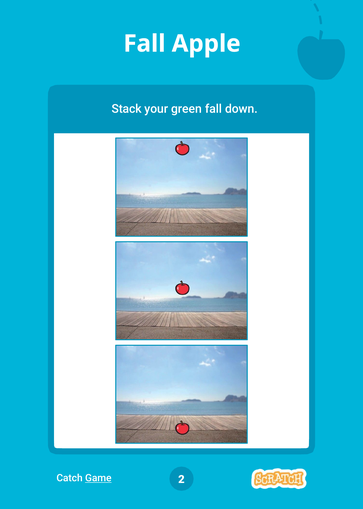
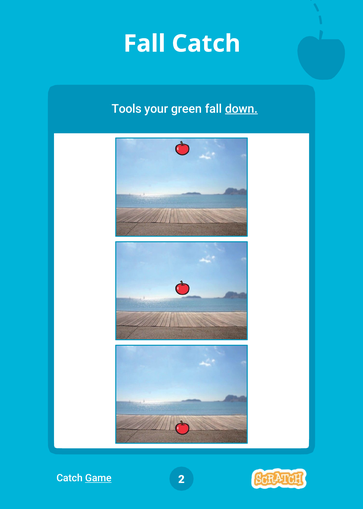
Fall Apple: Apple -> Catch (206, 44)
Stack: Stack -> Tools (127, 109)
down underline: none -> present (241, 109)
